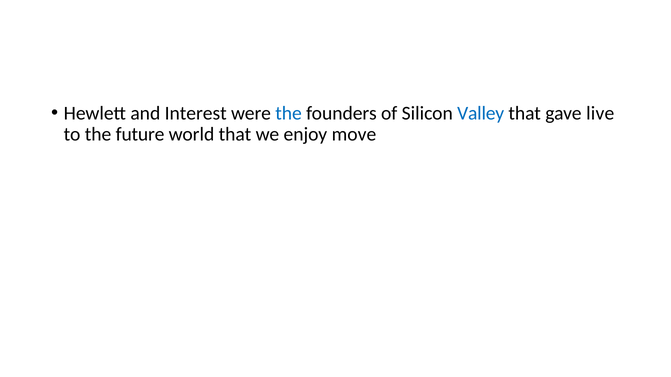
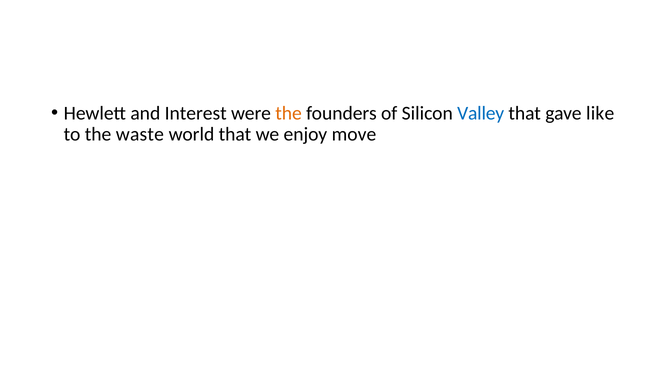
the colour: blue -> orange (289, 113)
live: live -> like (600, 113)
future: future -> waste (140, 135)
